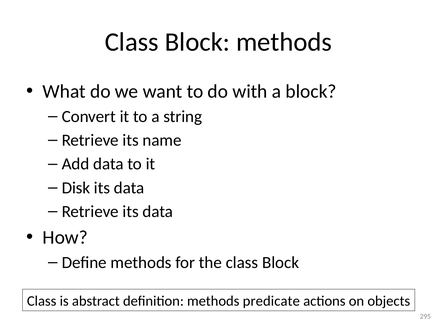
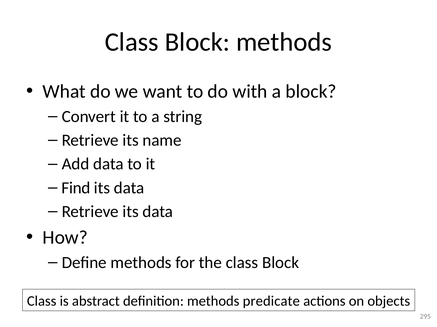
Disk: Disk -> Find (76, 188)
